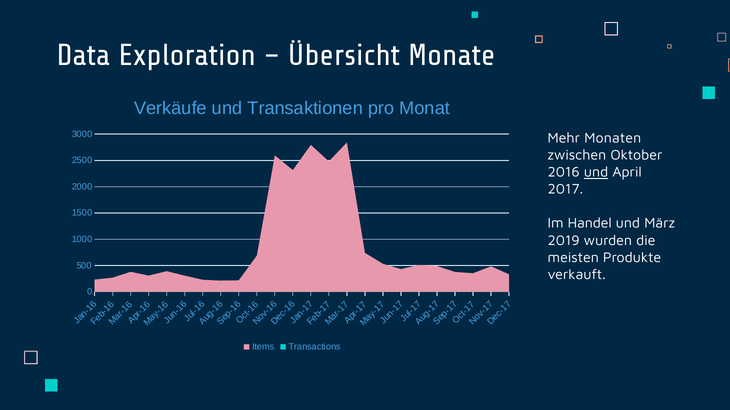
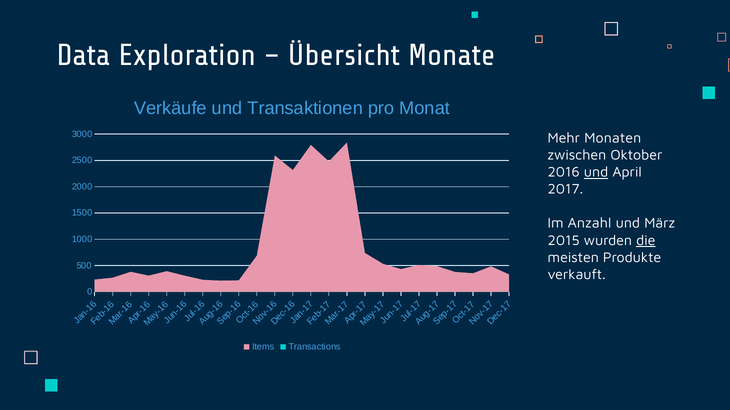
Handel: Handel -> Anzahl (590, 224)
2019: 2019 -> 2015 (564, 241)
die underline: none -> present (646, 241)
